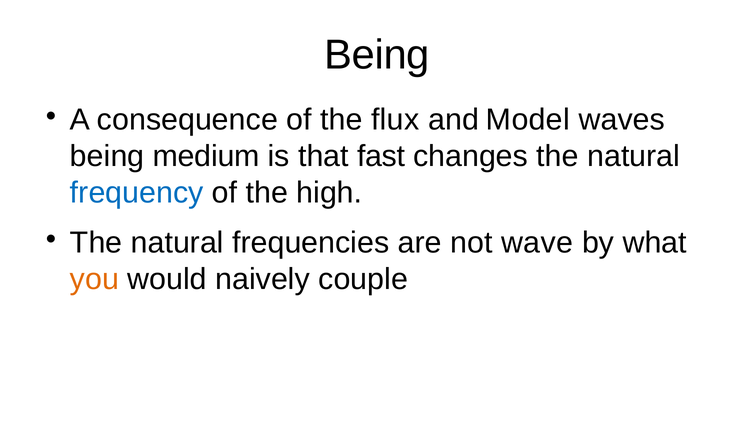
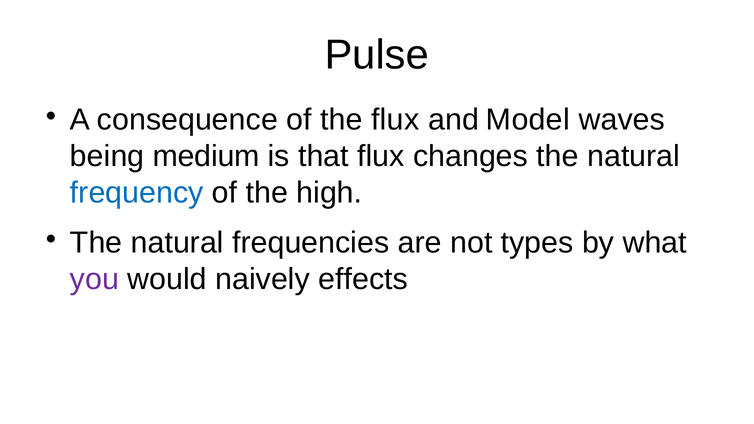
Being: Being -> Pulse (377, 55)
that fast: fast -> flux (381, 156)
wave: wave -> types (537, 243)
you colour: orange -> purple (94, 279)
couple: couple -> effects (363, 279)
